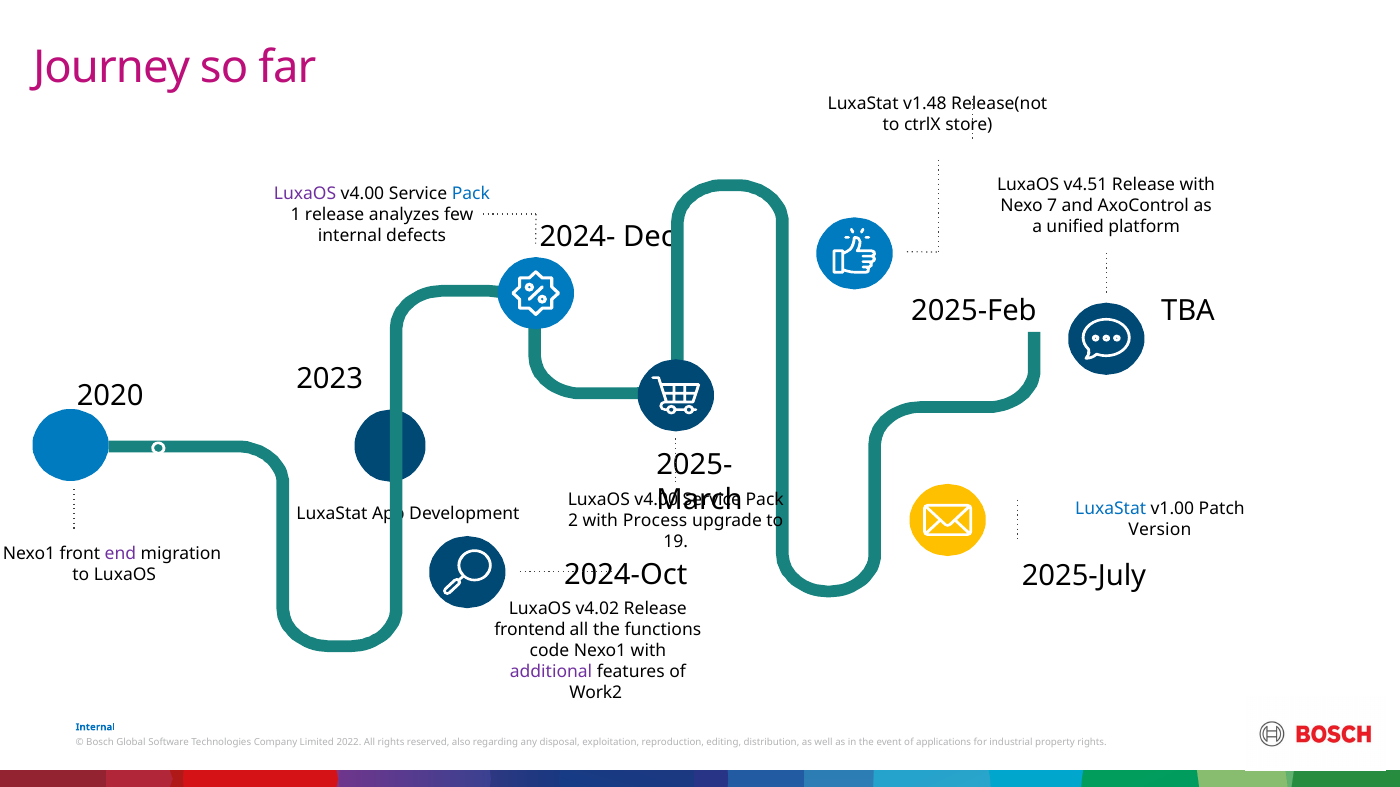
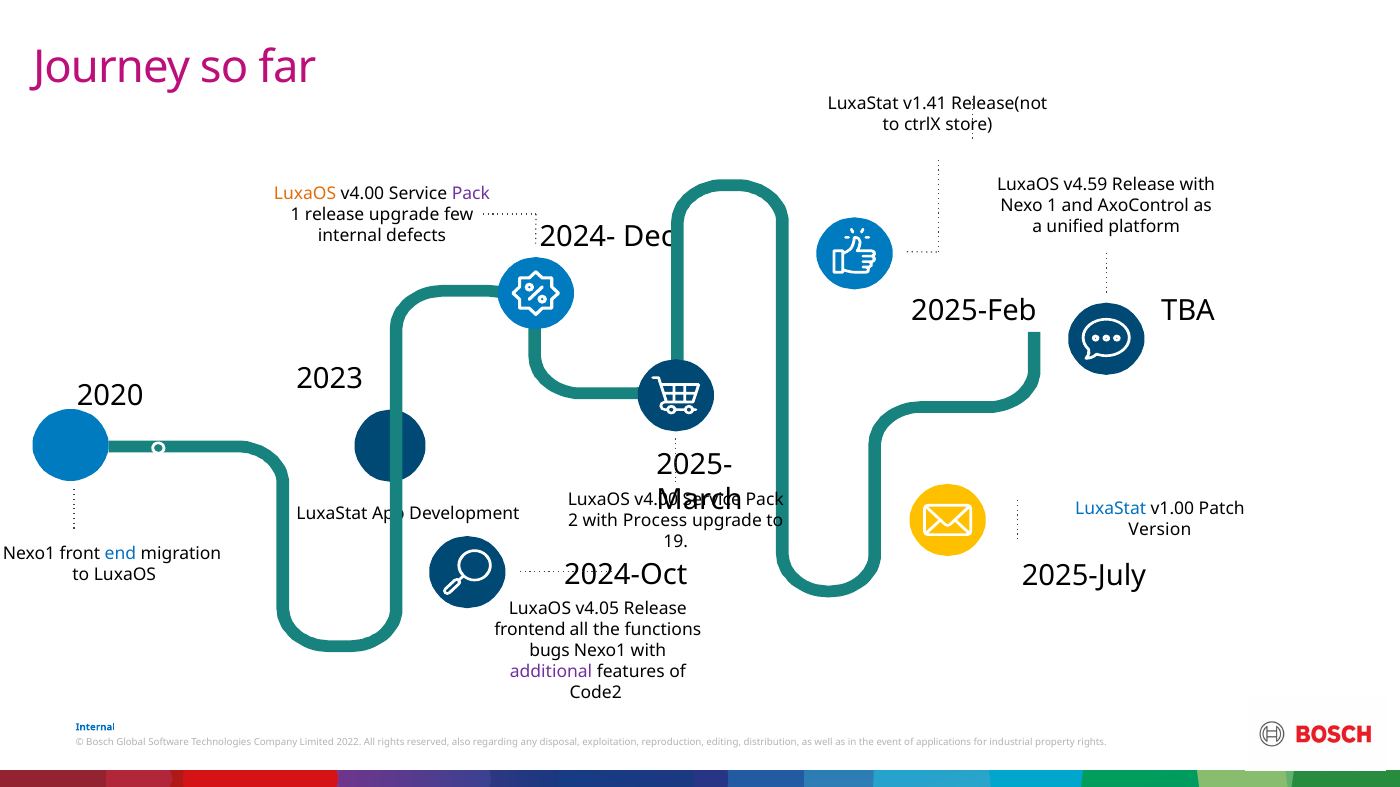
v1.48: v1.48 -> v1.41 (925, 104)
v4.51: v4.51 -> v4.59 (1086, 185)
LuxaOS colour: purple -> orange (305, 194)
Pack colour: blue -> purple (471, 194)
Nexo 7: 7 -> 1 (1052, 206)
release analyzes: analyzes -> upgrade (404, 215)
end colour: purple -> blue (120, 554)
v4.02: v4.02 -> v4.05 (597, 609)
code: code -> bugs (550, 651)
Work2: Work2 -> Code2 (596, 693)
